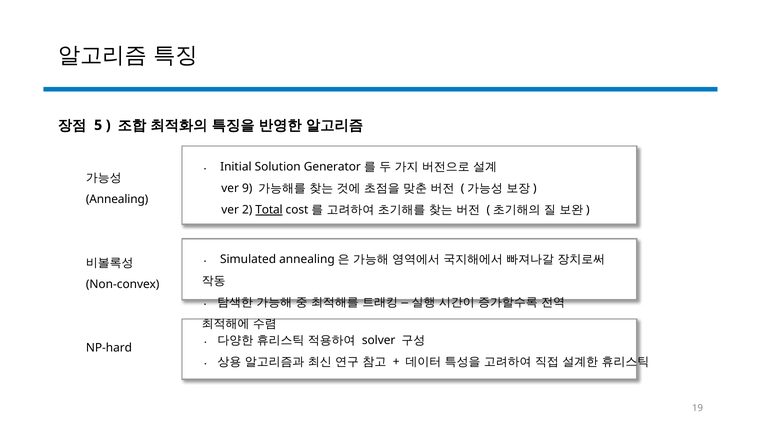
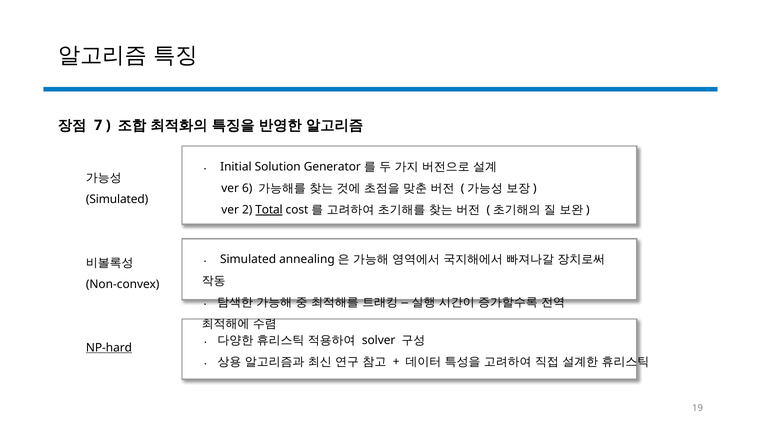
5: 5 -> 7 (98, 125)
9: 9 -> 6 (247, 189)
Annealing: Annealing -> Simulated (117, 199)
NP-hard underline: none -> present (109, 348)
